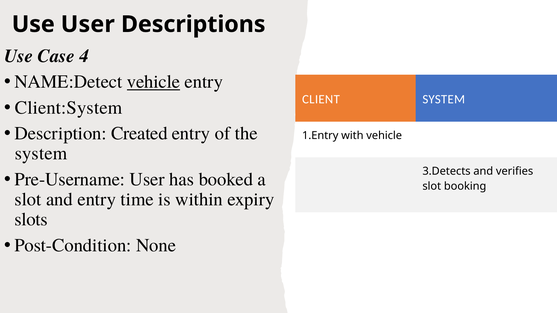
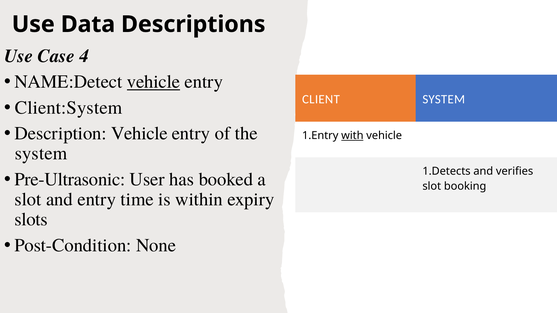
Use User: User -> Data (88, 24)
Description Created: Created -> Vehicle (139, 134)
with underline: none -> present (352, 136)
3.Detects: 3.Detects -> 1.Detects (447, 171)
Pre-Username: Pre-Username -> Pre-Ultrasonic (70, 180)
